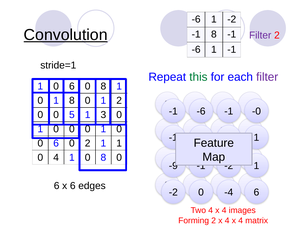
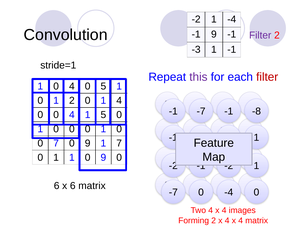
-6: -6 -> -2 (196, 19)
-2: -2 -> -4 (232, 19)
Convolution underline: present -> none (66, 35)
-1 8: 8 -> 9 (214, 34)
-6: -6 -> -3 (196, 49)
this colour: green -> purple (198, 77)
filter colour: purple -> red (267, 77)
1 0 6: 6 -> 4 (72, 86)
8: 8 -> 5 (103, 86)
1 8: 8 -> 2 (72, 100)
1 2: 2 -> 4 (119, 100)
-6: -6 -> -7 (201, 111)
-0: -0 -> -8 (256, 111)
0 0 5: 5 -> 4 (72, 115)
3: 3 -> 5 (103, 115)
6: 6 -> 7 (56, 143)
2: 2 -> 9 (88, 143)
1 1: 1 -> 7 (119, 143)
4: 4 -> 1 (56, 157)
1 0 8: 8 -> 9 (103, 157)
-9: -9 -> -2 (173, 166)
6 edges: edges -> matrix (92, 186)
-2: -2 -> -7 (173, 192)
-4 6: 6 -> 0 (256, 192)
